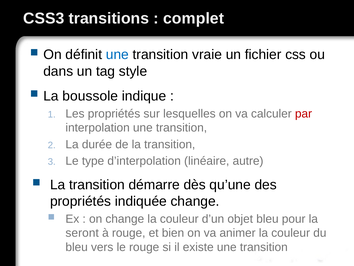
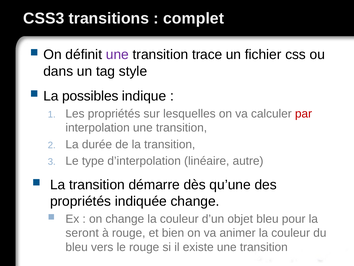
une colour: blue -> purple (117, 55)
vraie: vraie -> trace (207, 55)
boussole: boussole -> possibles (90, 96)
